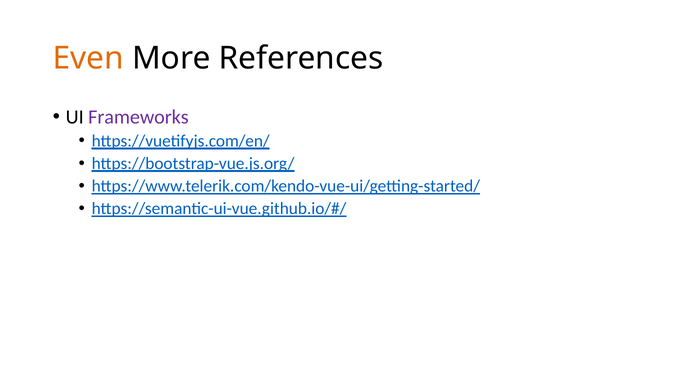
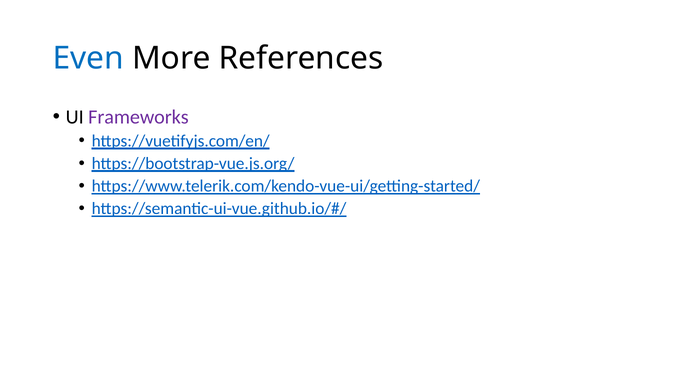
Even colour: orange -> blue (88, 58)
